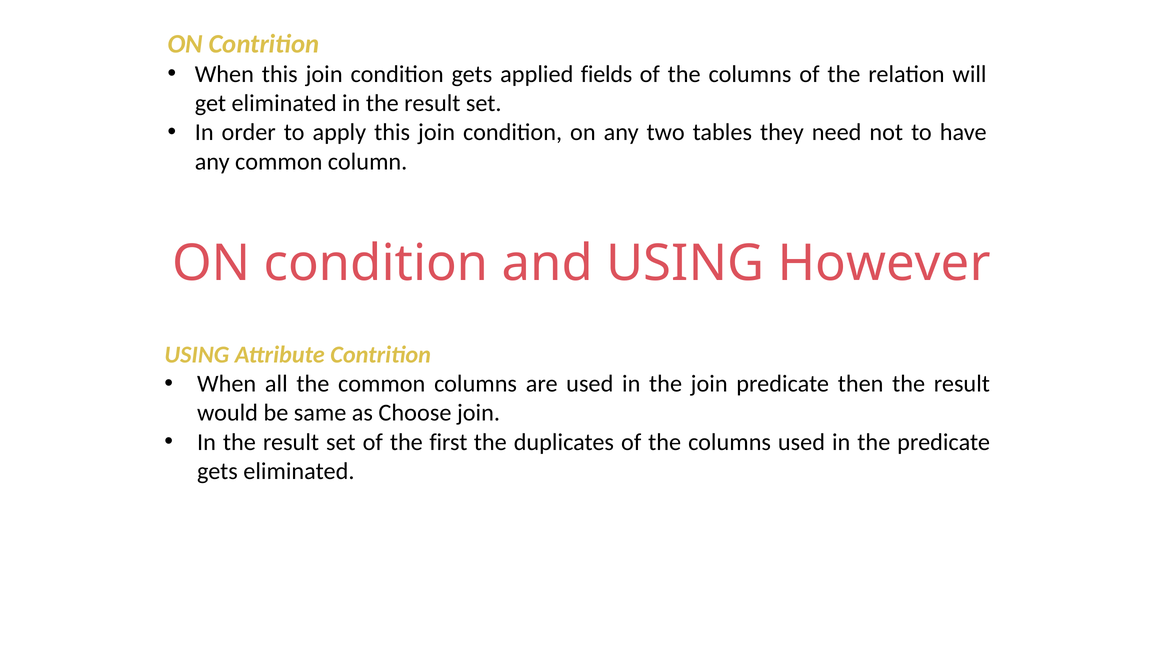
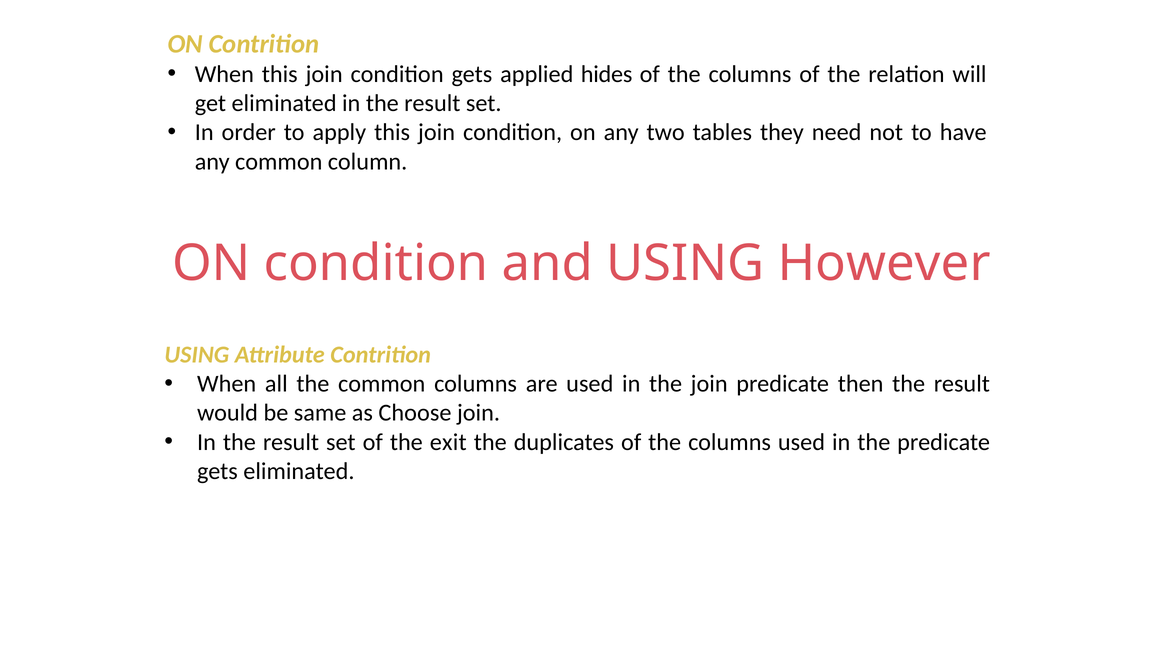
fields: fields -> hides (607, 74)
first: first -> exit (448, 442)
